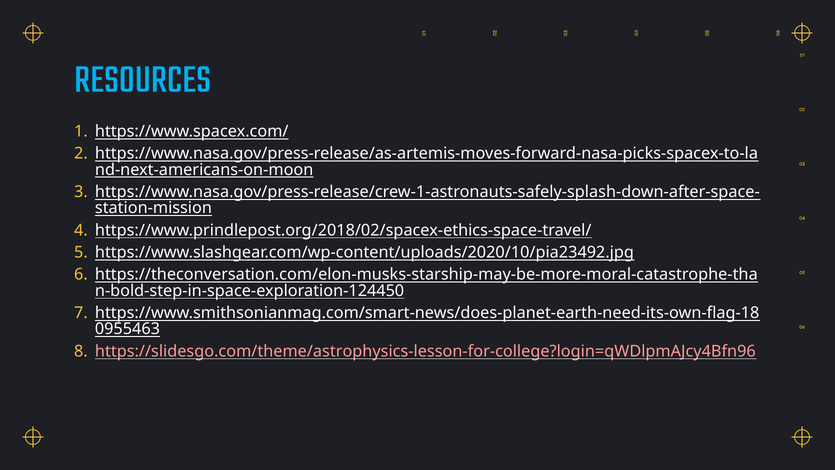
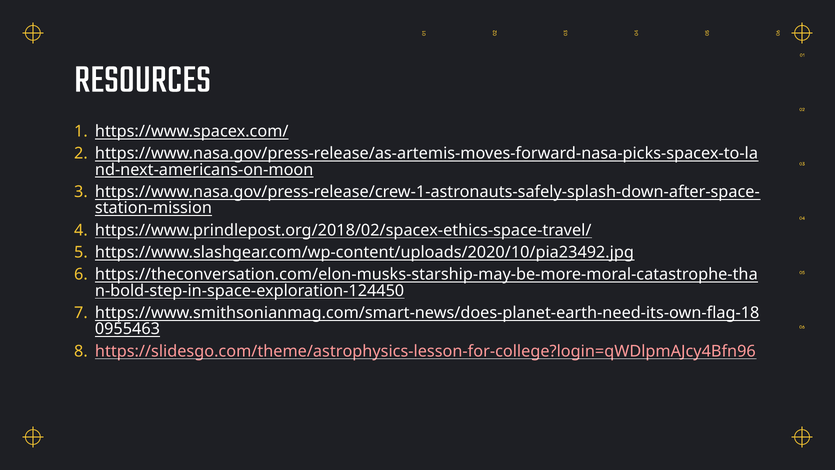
RESOURCES colour: light blue -> white (142, 78)
